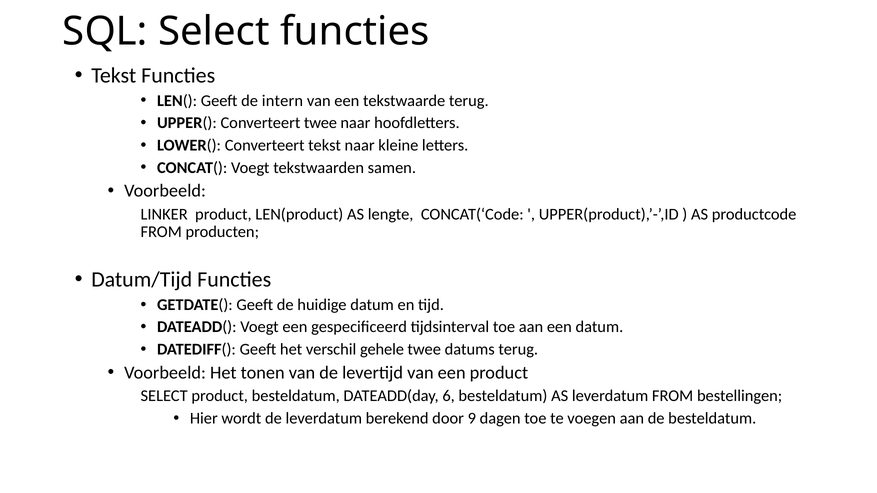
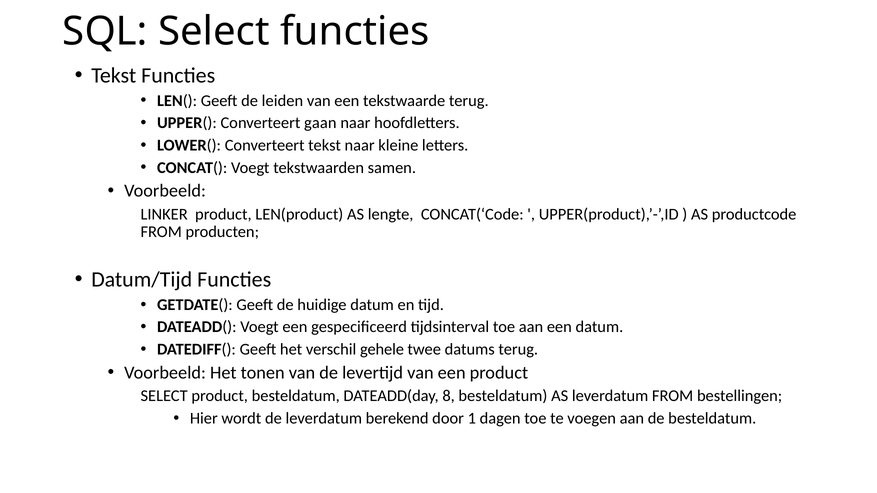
intern: intern -> leiden (282, 101)
Converteert twee: twee -> gaan (320, 123)
6: 6 -> 8 (449, 396)
9: 9 -> 1 (472, 419)
